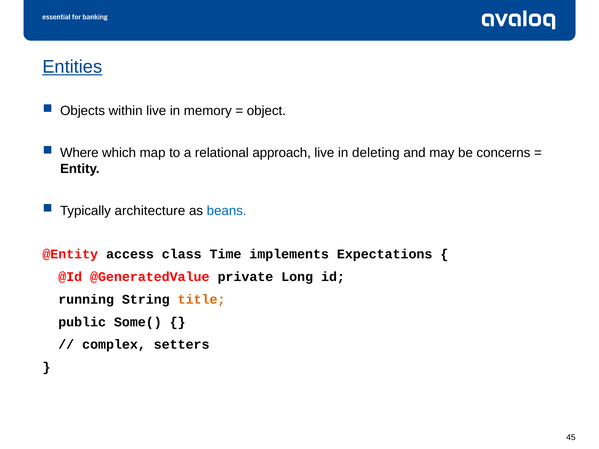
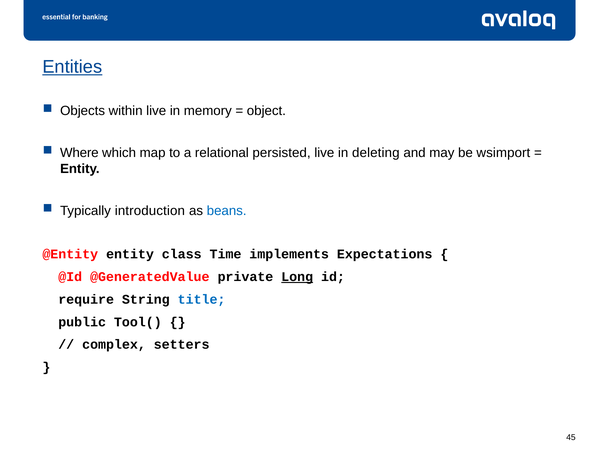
approach: approach -> persisted (282, 153)
concerns: concerns -> wsimport (503, 153)
architecture: architecture -> introduction (150, 211)
@Entity access: access -> entity (130, 254)
Long underline: none -> present (297, 277)
running: running -> require (86, 300)
title colour: orange -> blue (202, 300)
Some(: Some( -> Tool( (138, 322)
